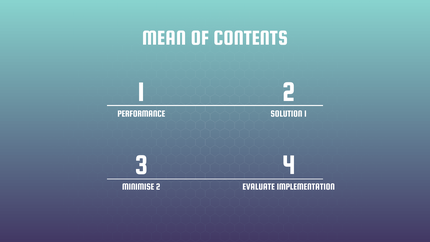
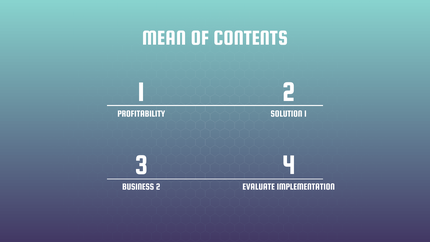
PERFORMANCE: PERFORMANCE -> PROFITABILITY (141, 114)
MINIMISE: MINIMISE -> BUSINESS (138, 186)
